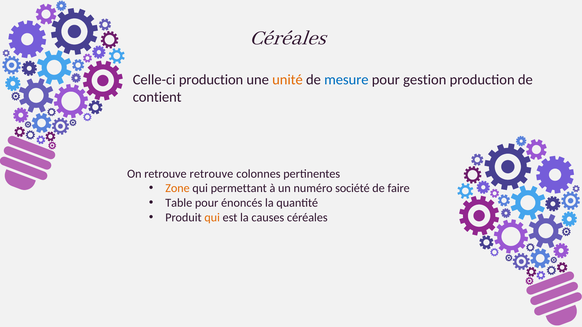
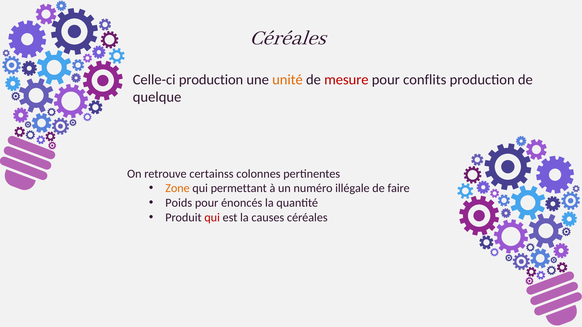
mesure colour: blue -> red (346, 80)
gestion: gestion -> conflits (425, 80)
contient: contient -> quelque (157, 97)
retrouve retrouve: retrouve -> certainss (211, 174)
société: société -> illégale (352, 189)
Table: Table -> Poids (179, 203)
qui colour: orange -> red (212, 218)
